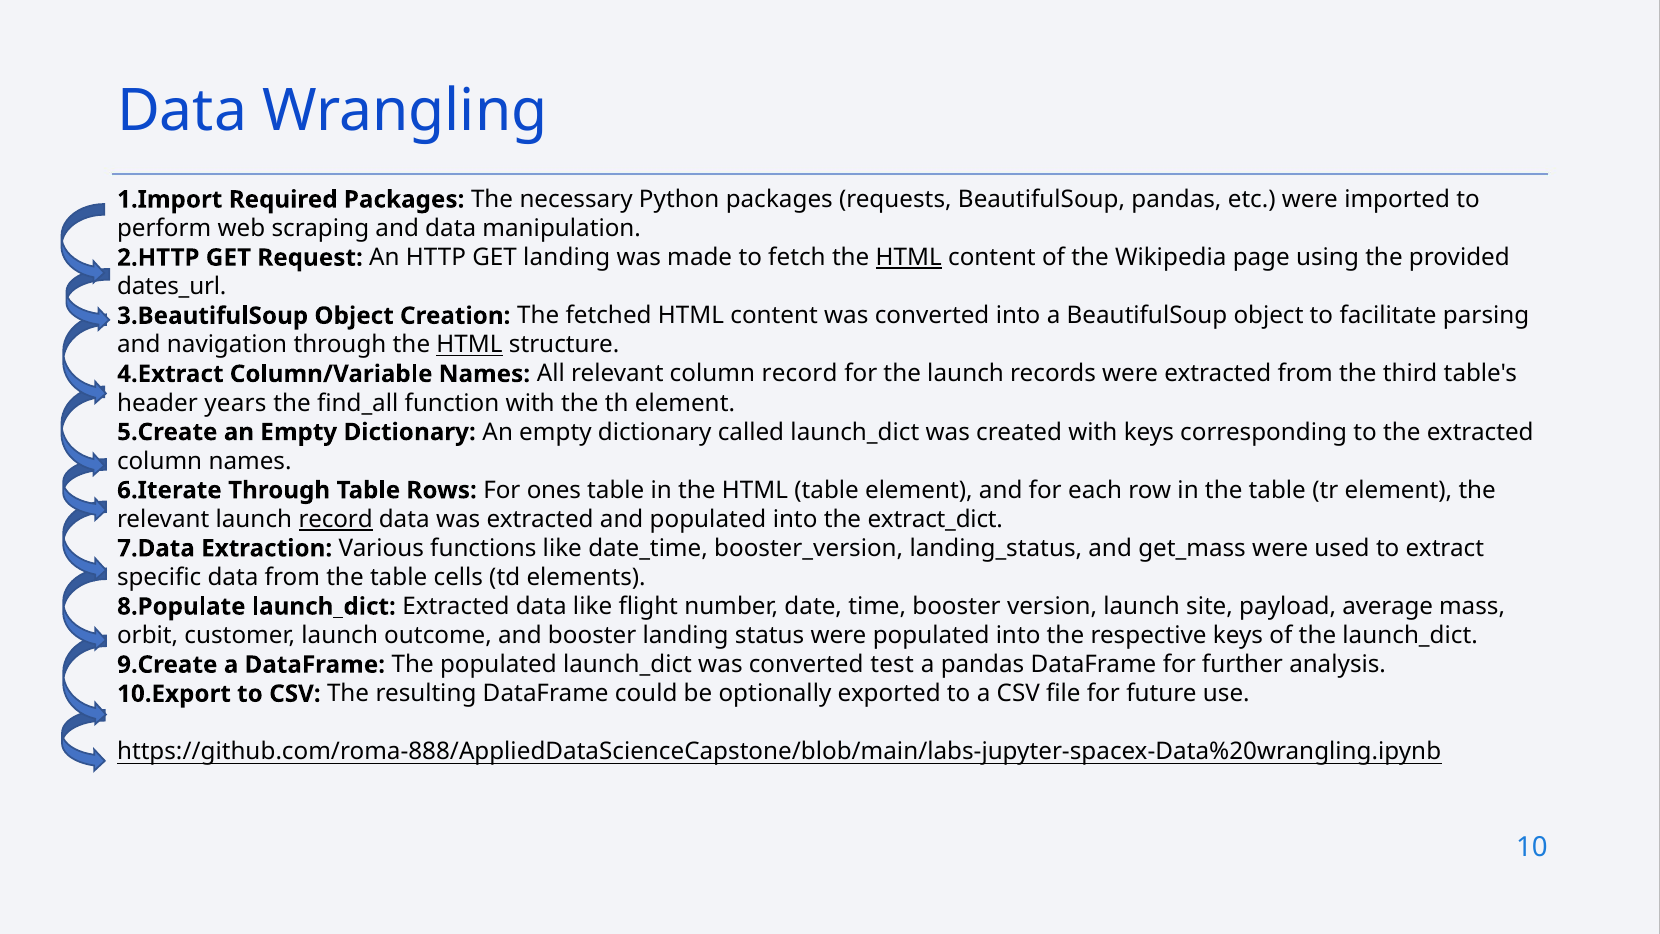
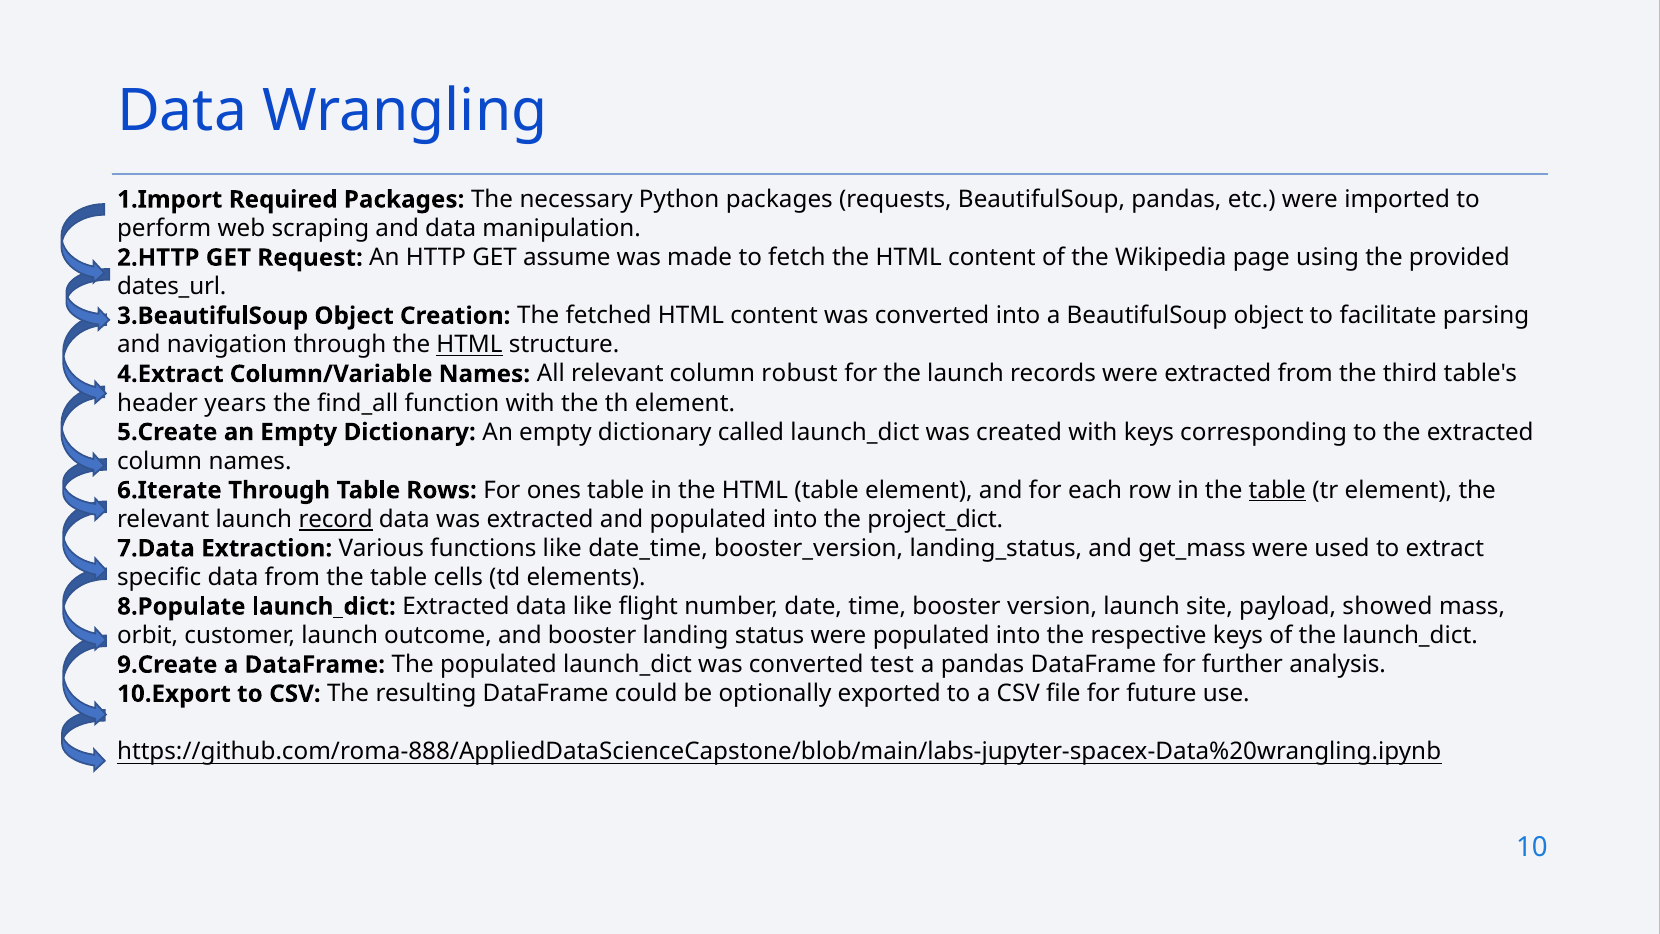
GET landing: landing -> assume (567, 258)
HTML underline: present -> none (909, 258)
column record: record -> robust (800, 374)
table underline: none -> present (1277, 490)
extract_dict: extract_dict -> project_dict (935, 519)
average: average -> showed (1387, 606)
